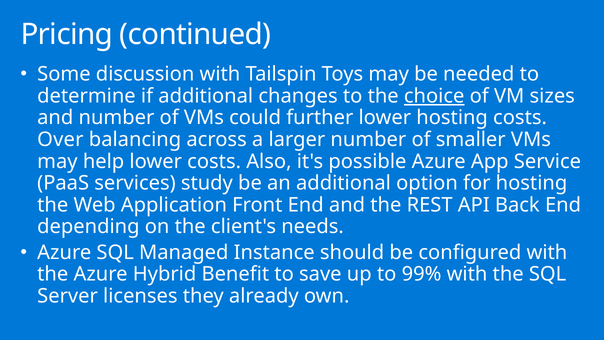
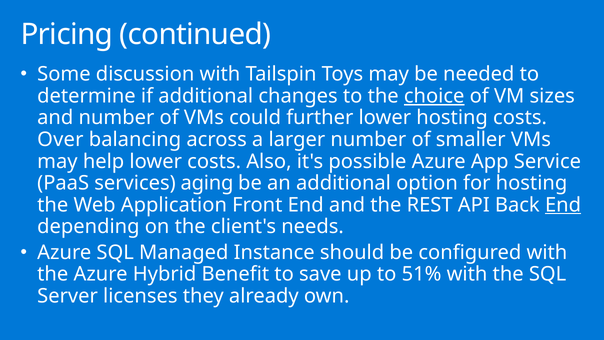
study: study -> aging (207, 183)
End underline: none -> present (563, 205)
99%: 99% -> 51% (422, 274)
